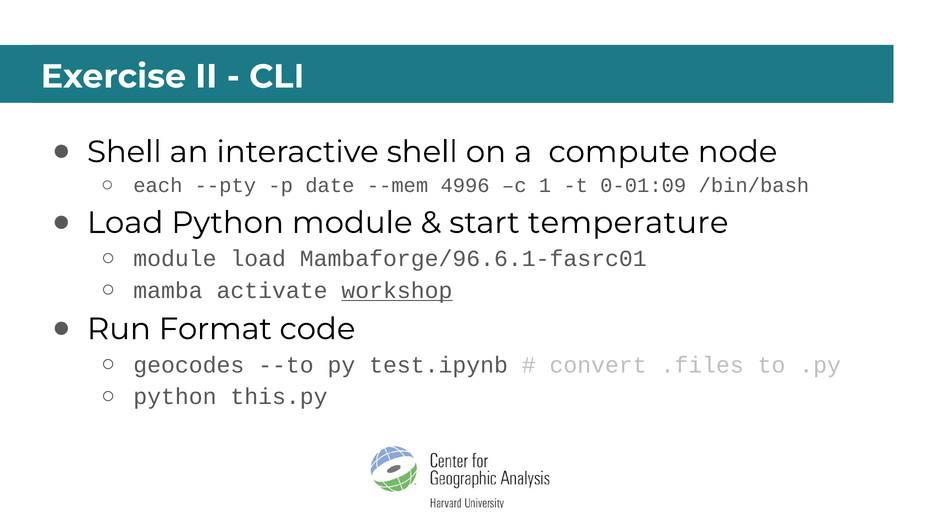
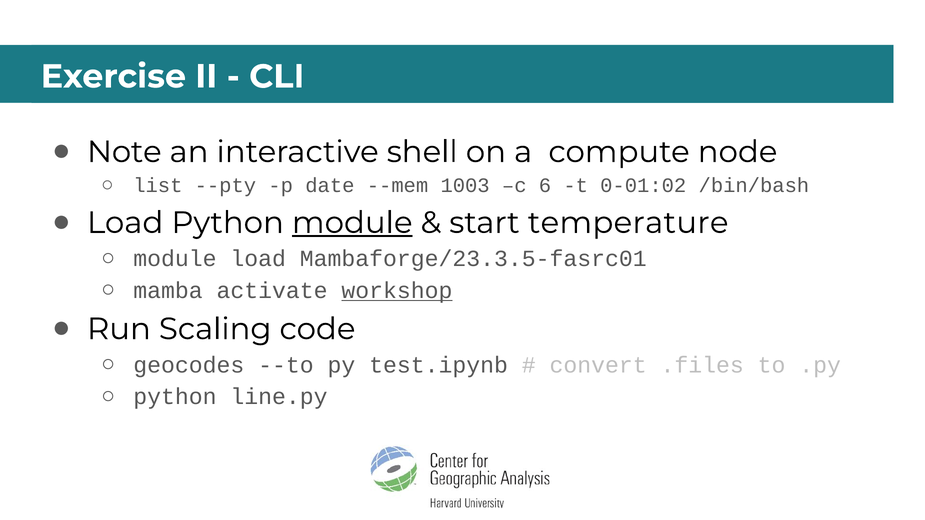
Shell: Shell -> Note (124, 152)
each: each -> list (158, 186)
4996: 4996 -> 1003 (465, 186)
1: 1 -> 6 (545, 186)
0-01:09: 0-01:09 -> 0-01:02 (643, 186)
module underline: none -> present (352, 223)
Mambaforge/96.6.1-fasrc01: Mambaforge/96.6.1-fasrc01 -> Mambaforge/23.3.5-fasrc01 (473, 259)
Format: Format -> Scaling (215, 329)
this.py: this.py -> line.py (279, 397)
